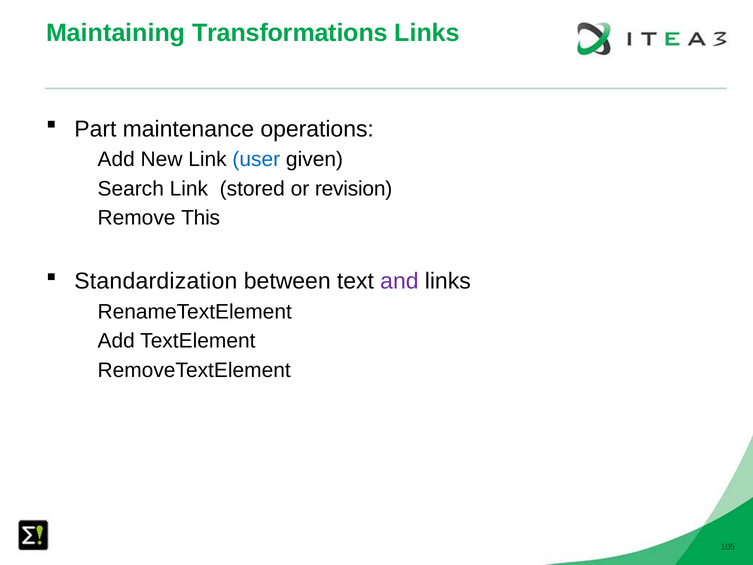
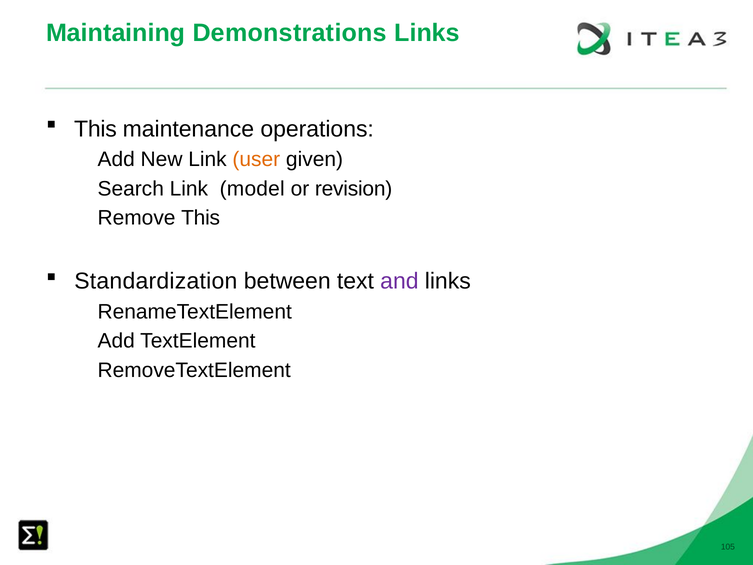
Transformations: Transformations -> Demonstrations (290, 33)
Part: Part -> This (95, 129)
user colour: blue -> orange (256, 159)
stored: stored -> model (252, 189)
